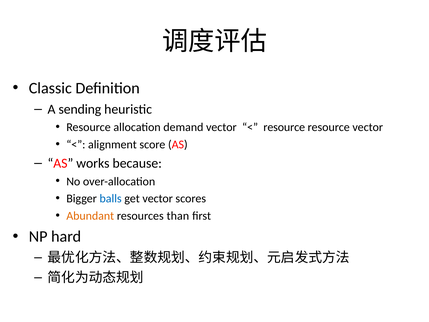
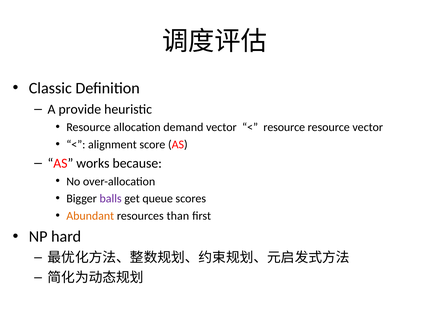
sending: sending -> provide (80, 109)
balls colour: blue -> purple (111, 198)
get vector: vector -> queue (158, 198)
